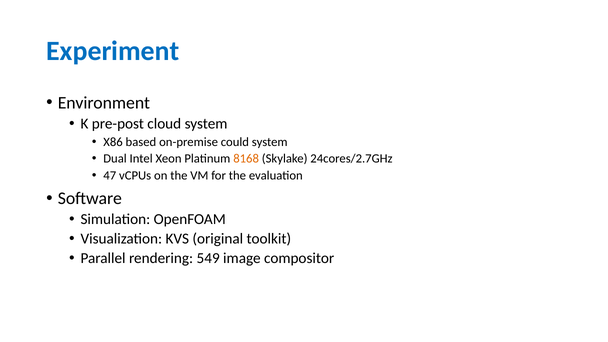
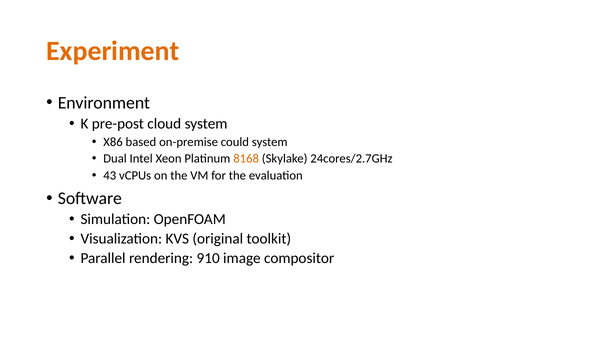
Experiment colour: blue -> orange (113, 51)
47: 47 -> 43 (110, 176)
549: 549 -> 910 (208, 258)
